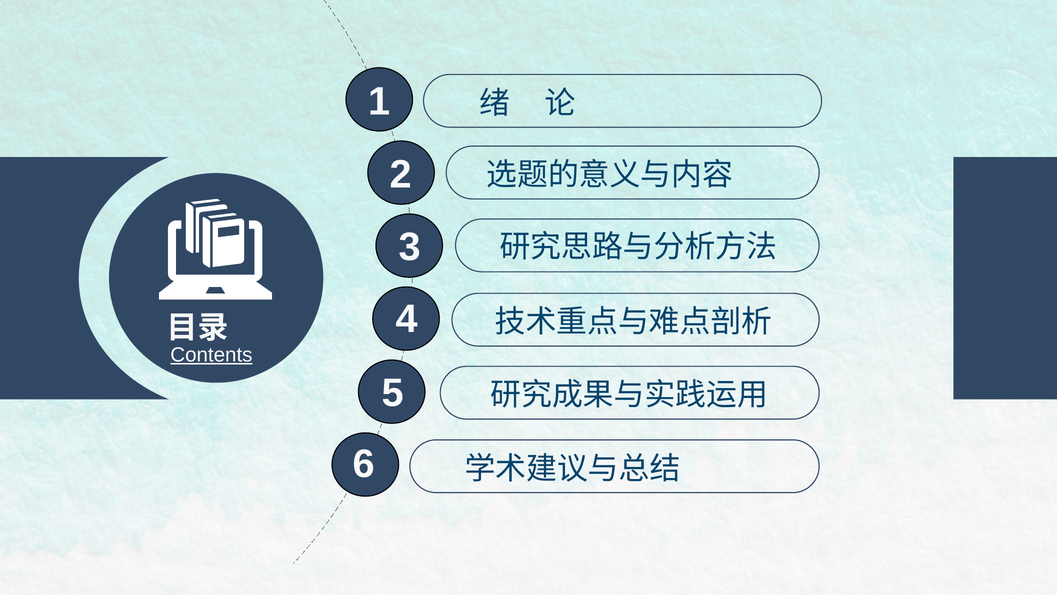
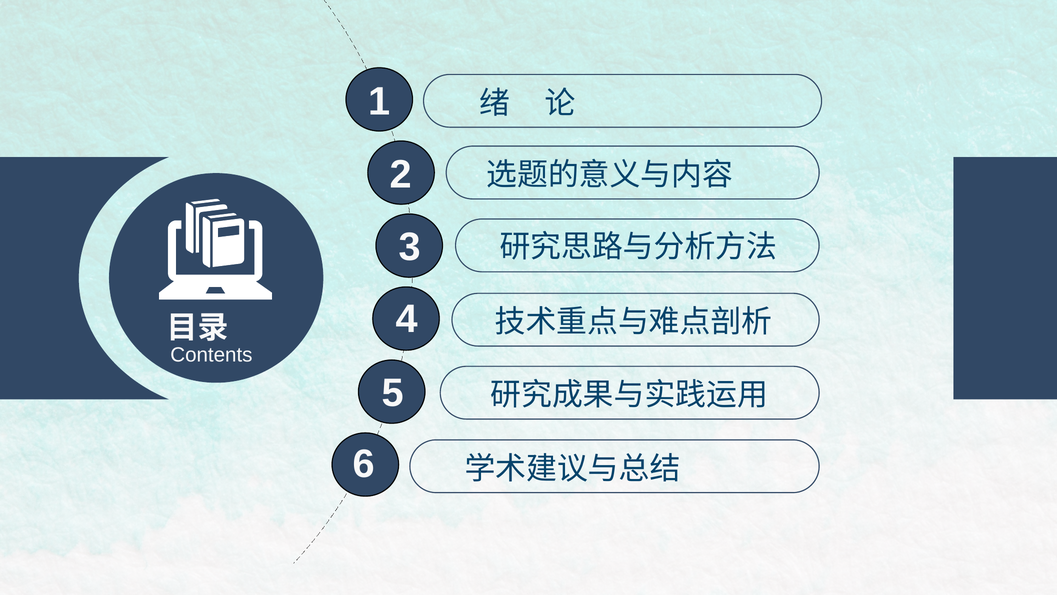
Contents underline: present -> none (211, 355)
